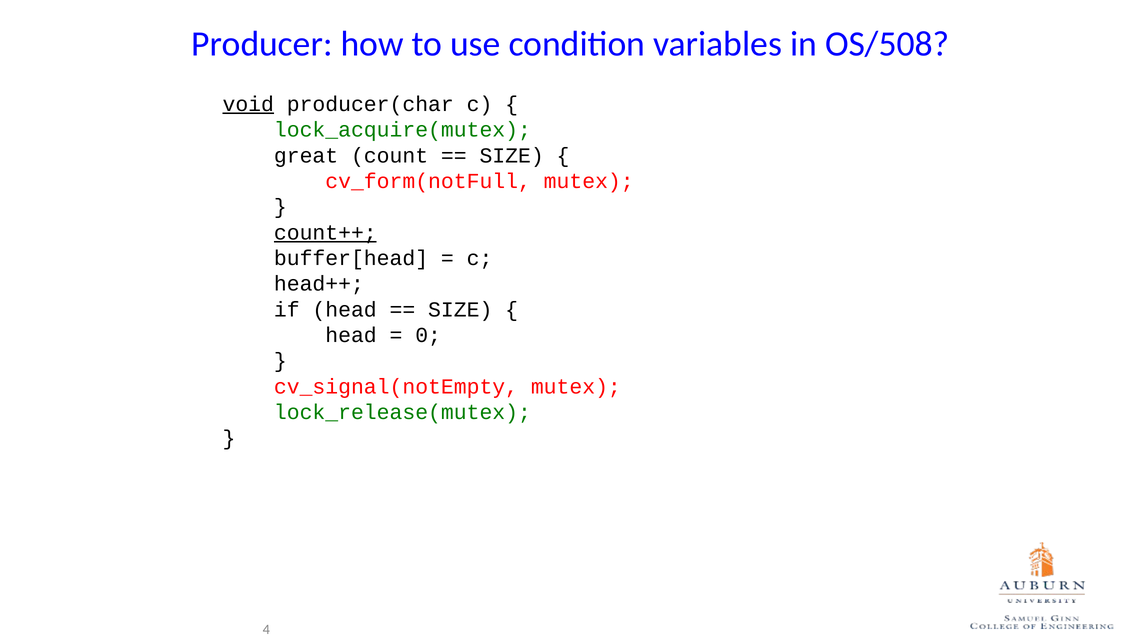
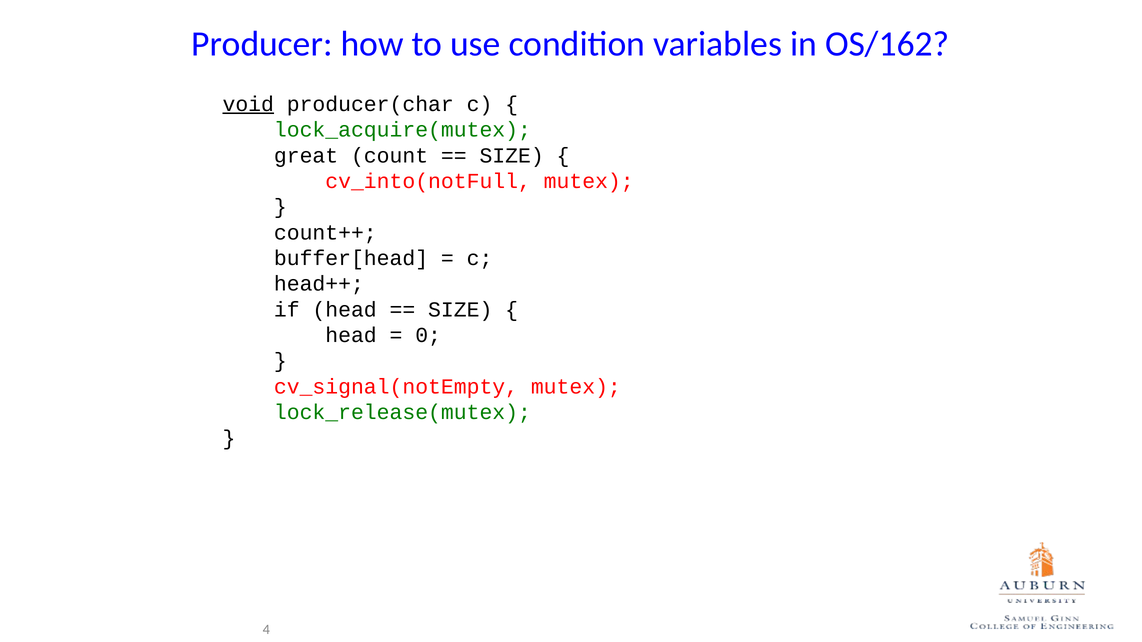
OS/508: OS/508 -> OS/162 (887, 44)
cv_form(notFull: cv_form(notFull -> cv_into(notFull (428, 181)
count++ underline: present -> none (325, 233)
